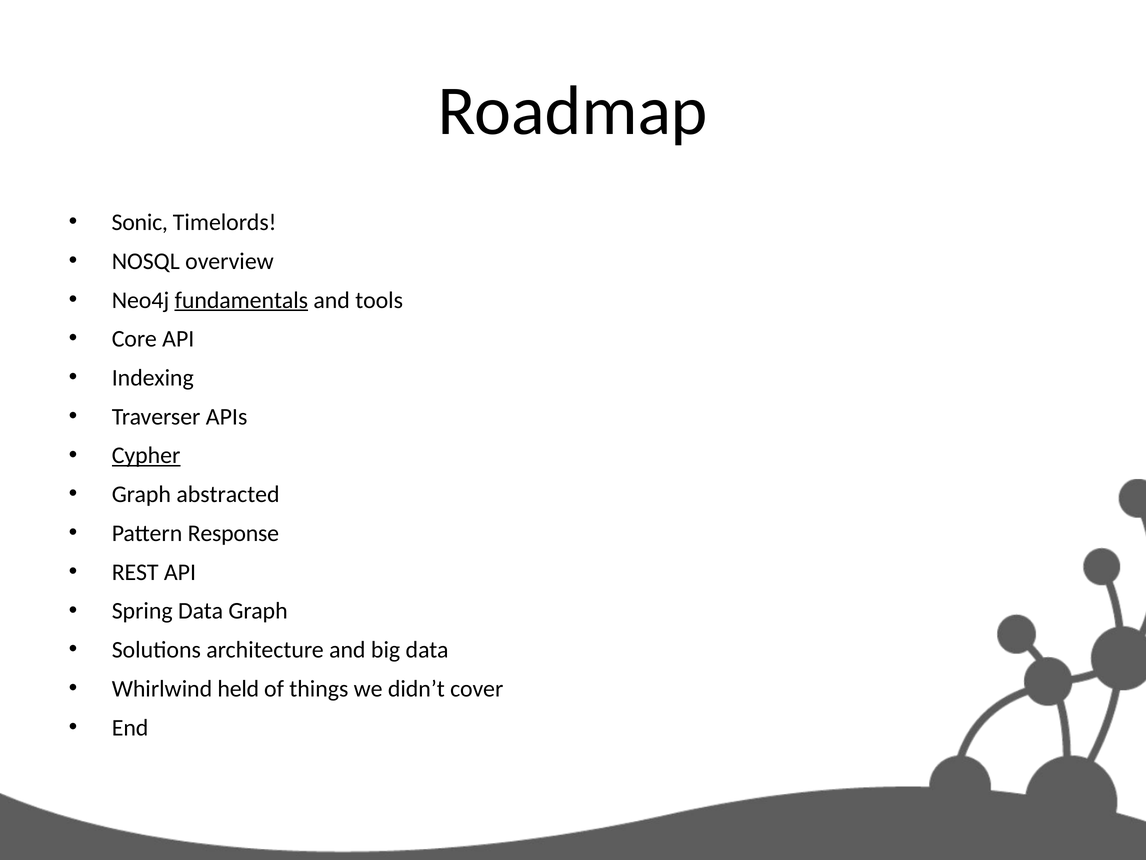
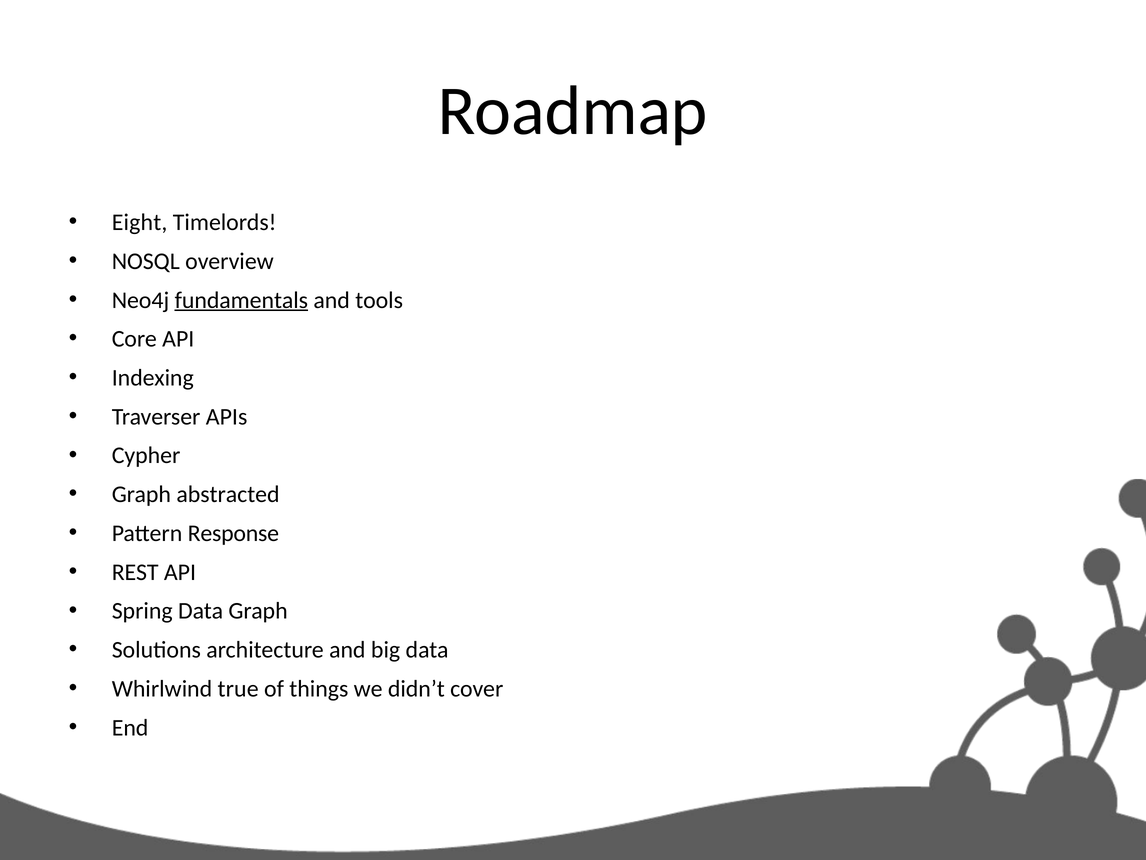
Sonic: Sonic -> Eight (140, 222)
Cypher underline: present -> none (146, 455)
held: held -> true (238, 688)
